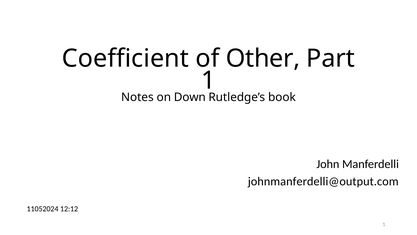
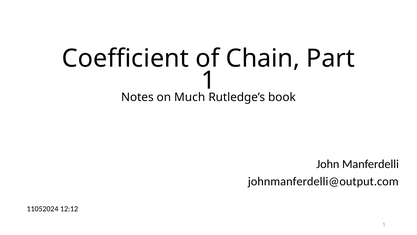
Other: Other -> Chain (263, 58)
Down: Down -> Much (190, 97)
